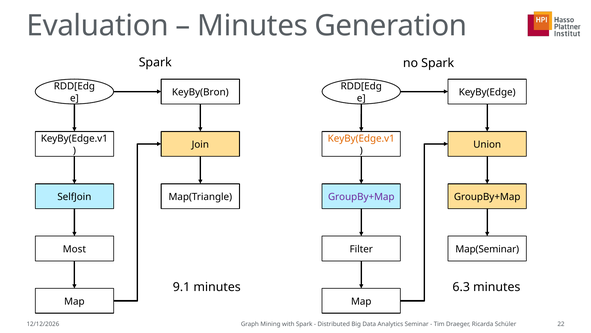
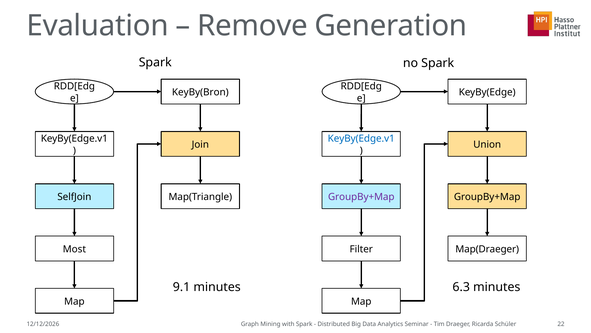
Minutes: Minutes -> Remove (253, 26)
KeyBy(Edge.v1 colour: orange -> blue (361, 138)
Map(Seminar: Map(Seminar -> Map(Draeger (487, 249)
